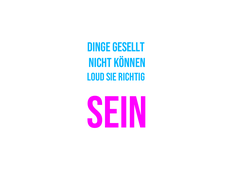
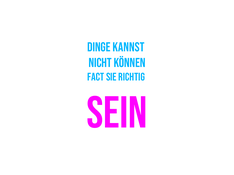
gesellt: gesellt -> kannst (128, 47)
loud: loud -> fact (96, 77)
